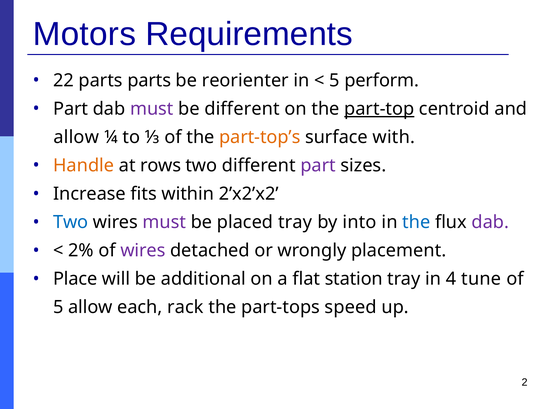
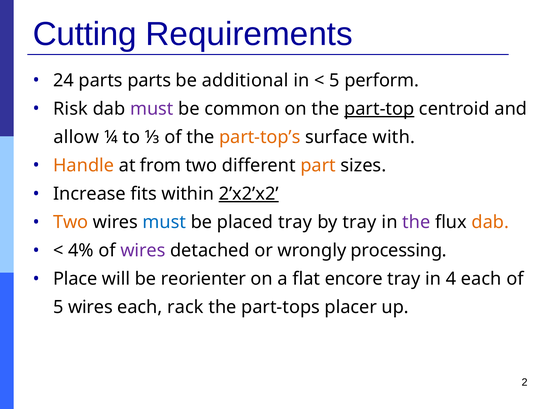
Motors: Motors -> Cutting (85, 34)
22: 22 -> 24 (64, 80)
reorienter: reorienter -> additional (245, 80)
Part: Part -> Risk (71, 109)
be different: different -> common (242, 109)
rows: rows -> from (161, 165)
part colour: purple -> orange (318, 165)
2’x2’x2 underline: none -> present (249, 194)
Two colour: blue -> orange (71, 222)
must colour: purple -> blue (164, 222)
by into: into -> tray (359, 222)
the colour: blue -> purple (416, 222)
dab colour: purple -> orange (490, 222)
2%: 2% -> 4% (81, 250)
placement: placement -> processing (399, 250)
additional: additional -> reorienter (203, 279)
station: station -> encore (354, 279)
4 tune: tune -> each (481, 279)
5 allow: allow -> wires (90, 307)
speed: speed -> placer (351, 307)
